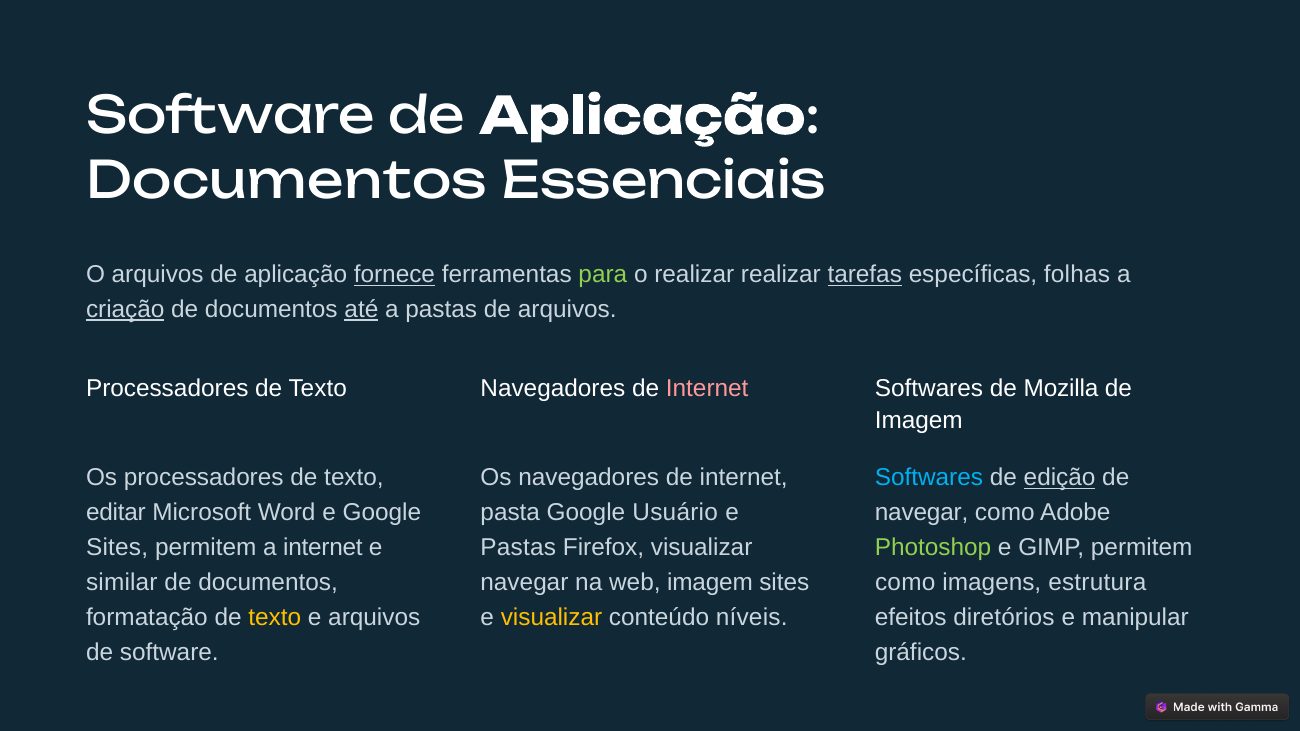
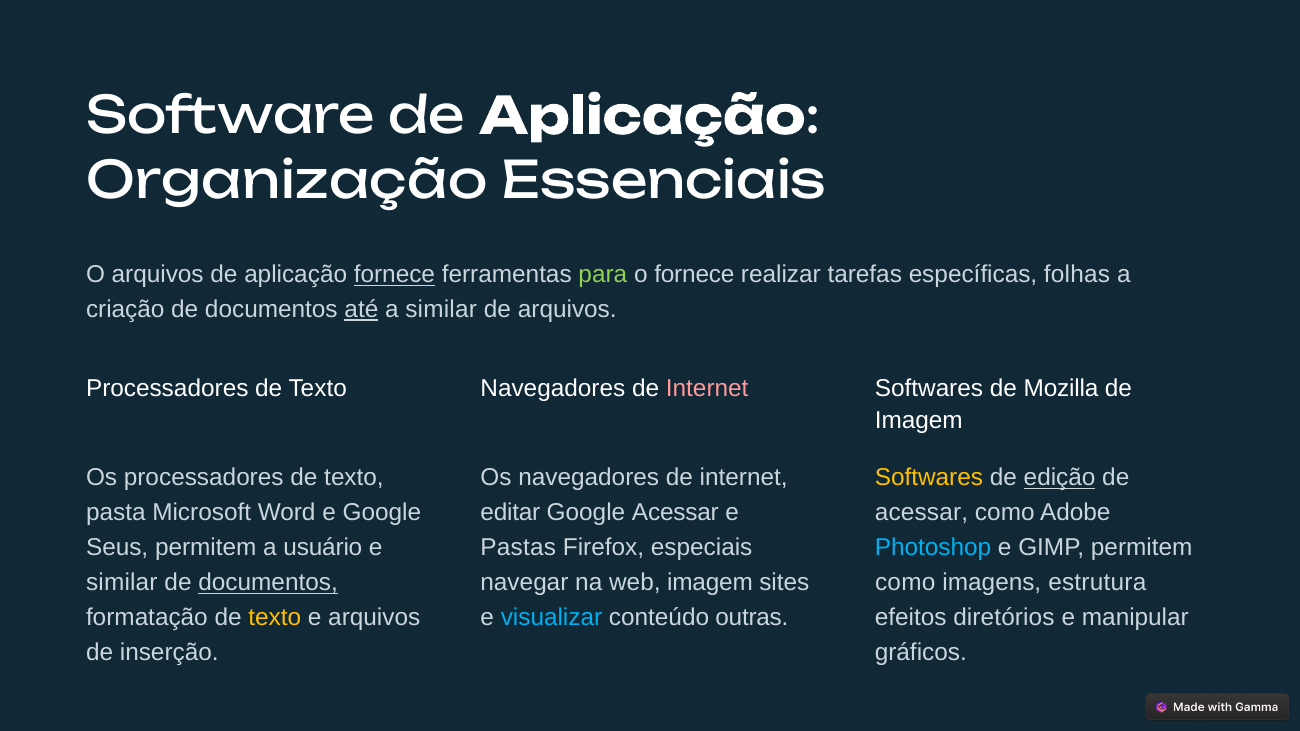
Documentos: Documentos -> Organização (287, 181)
o realizar: realizar -> fornece (694, 275)
tarefas underline: present -> none (865, 275)
criação underline: present -> none (125, 310)
a pastas: pastas -> similar (441, 310)
Softwares colour: light blue -> yellow (929, 478)
editar: editar -> pasta (116, 513)
pasta: pasta -> editar (510, 513)
Google Usuário: Usuário -> Acessar (675, 513)
navegar: navegar -> acessar (921, 513)
Sites: Sites -> Seus (117, 548)
a internet: internet -> usuário (323, 548)
Firefox visualizar: visualizar -> especiais (702, 548)
Photoshop colour: light green -> light blue (933, 548)
documentos underline: none -> present (268, 583)
visualizar colour: yellow -> light blue (551, 618)
níveis: níveis -> outras (752, 618)
de software: software -> inserção (169, 653)
